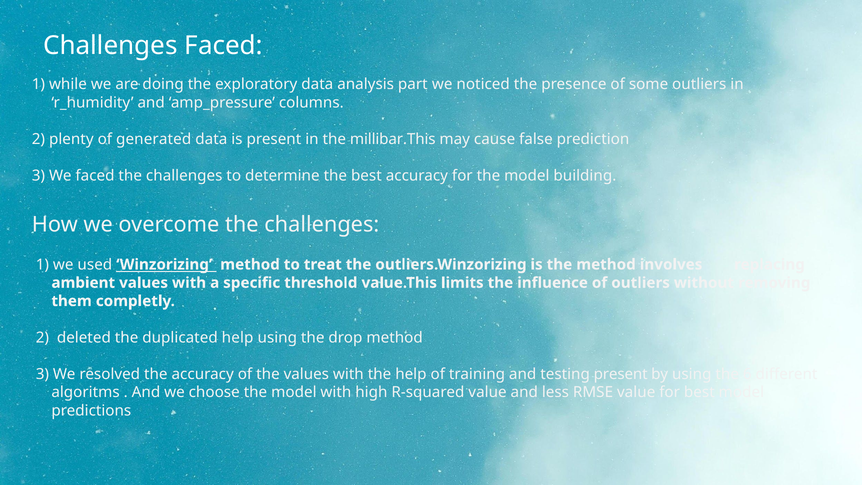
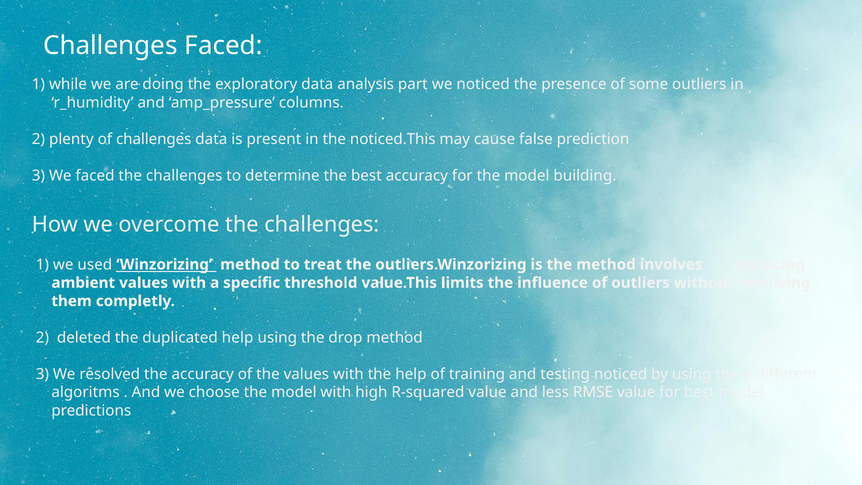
of generated: generated -> challenges (154, 139)
millibar.This: millibar.This -> noticed.This (393, 139)
testing present: present -> noticed (621, 374)
